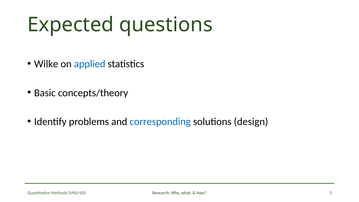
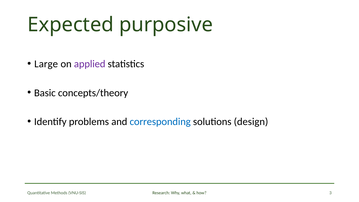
questions: questions -> purposive (166, 25)
Wilke: Wilke -> Large (46, 64)
applied colour: blue -> purple (90, 64)
